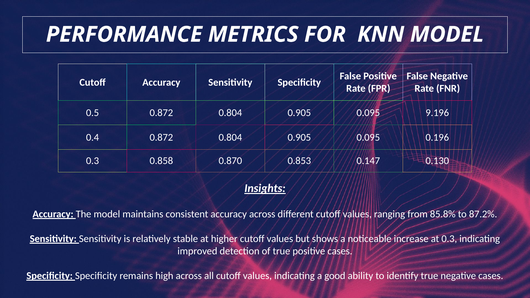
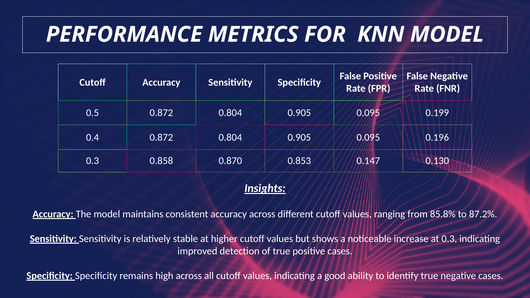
9.196: 9.196 -> 0.199 (437, 113)
